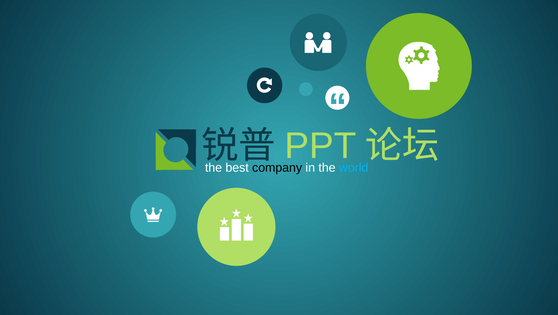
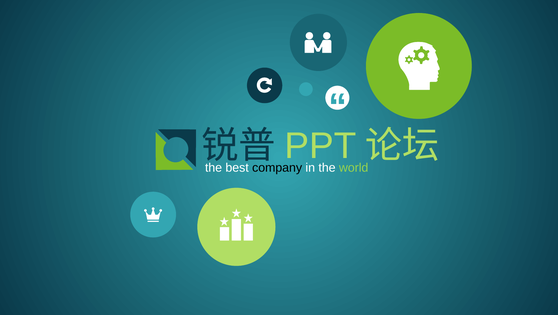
world colour: light blue -> light green (354, 168)
